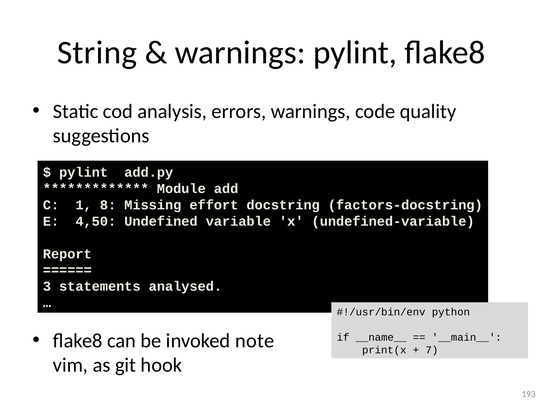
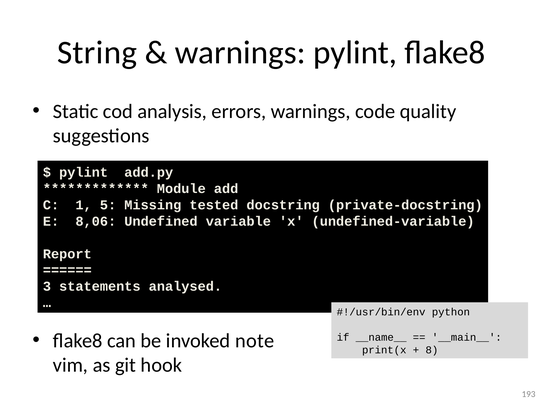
8: 8 -> 5 (108, 205)
effort: effort -> tested (214, 205)
factors-docstring: factors-docstring -> private-docstring (405, 205)
4,50: 4,50 -> 8,06 (96, 221)
7: 7 -> 8 (432, 350)
